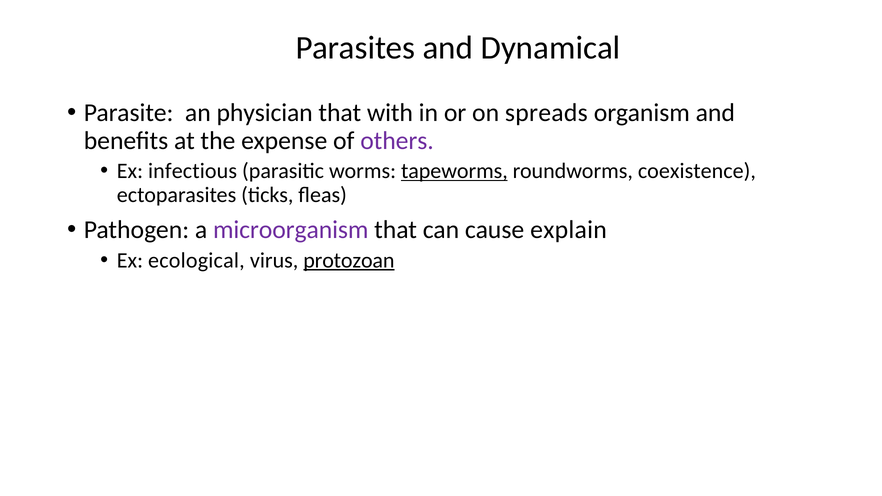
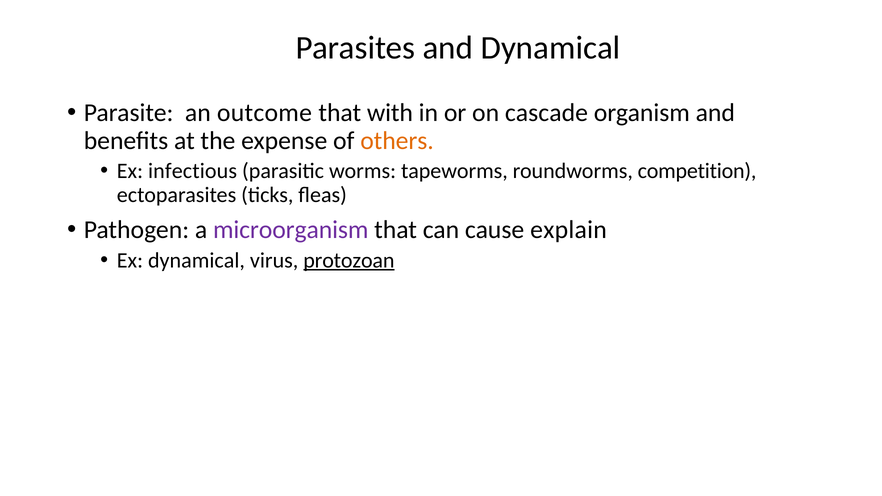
physician: physician -> outcome (264, 113)
spreads: spreads -> cascade (546, 113)
others colour: purple -> orange (397, 141)
tapeworms underline: present -> none (454, 171)
coexistence: coexistence -> competition (697, 171)
Ex ecological: ecological -> dynamical (196, 260)
